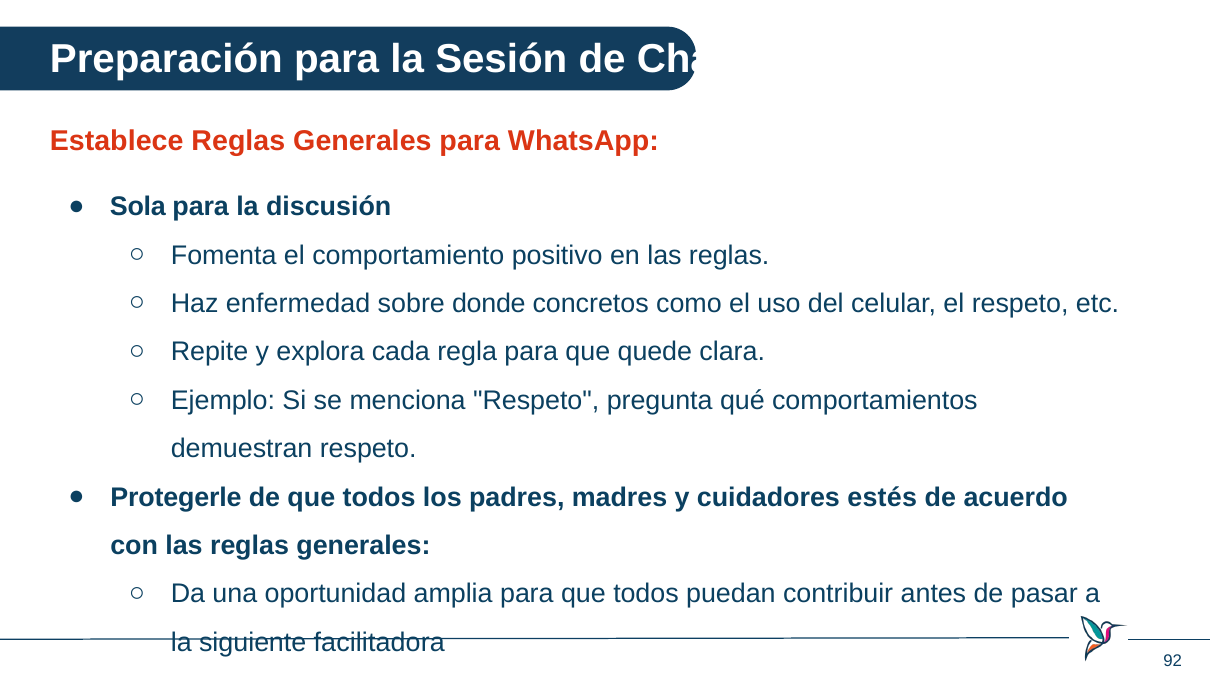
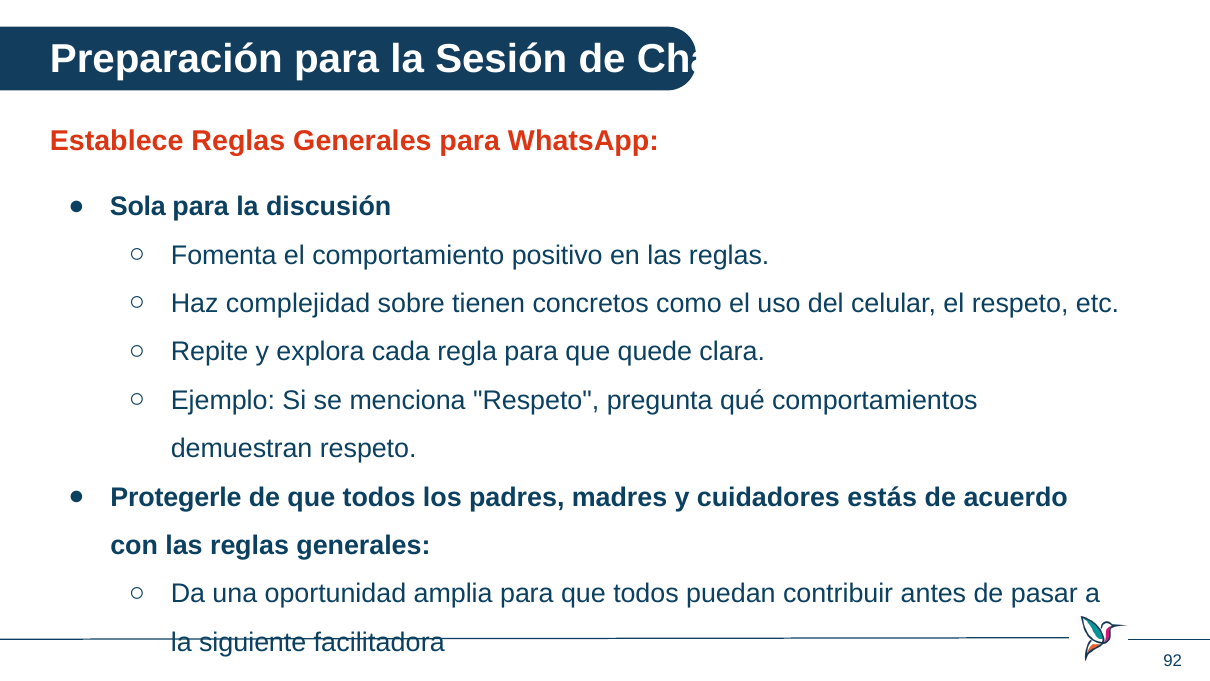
enfermedad: enfermedad -> complejidad (298, 304)
donde: donde -> tienen (489, 304)
estés: estés -> estás (882, 497)
